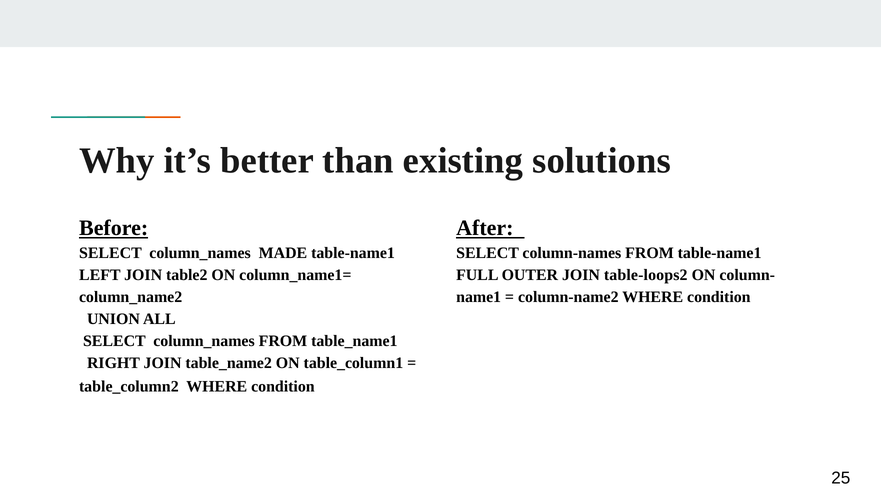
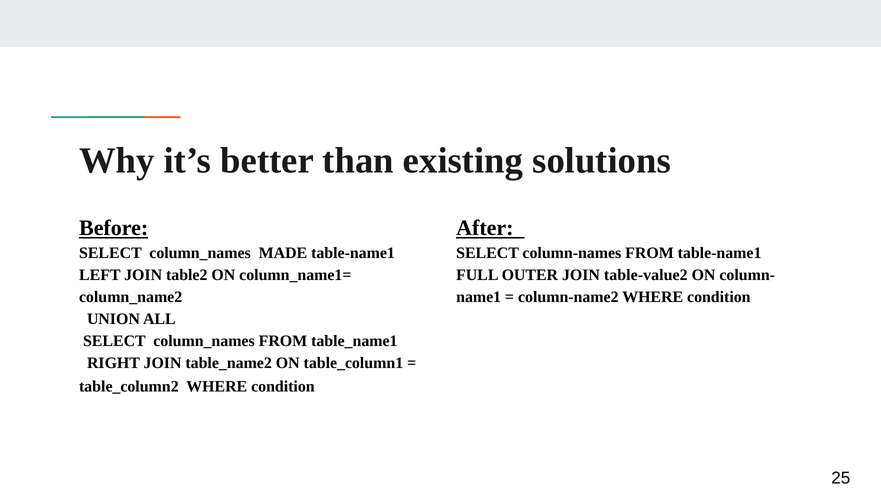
table-loops2: table-loops2 -> table-value2 (646, 275)
